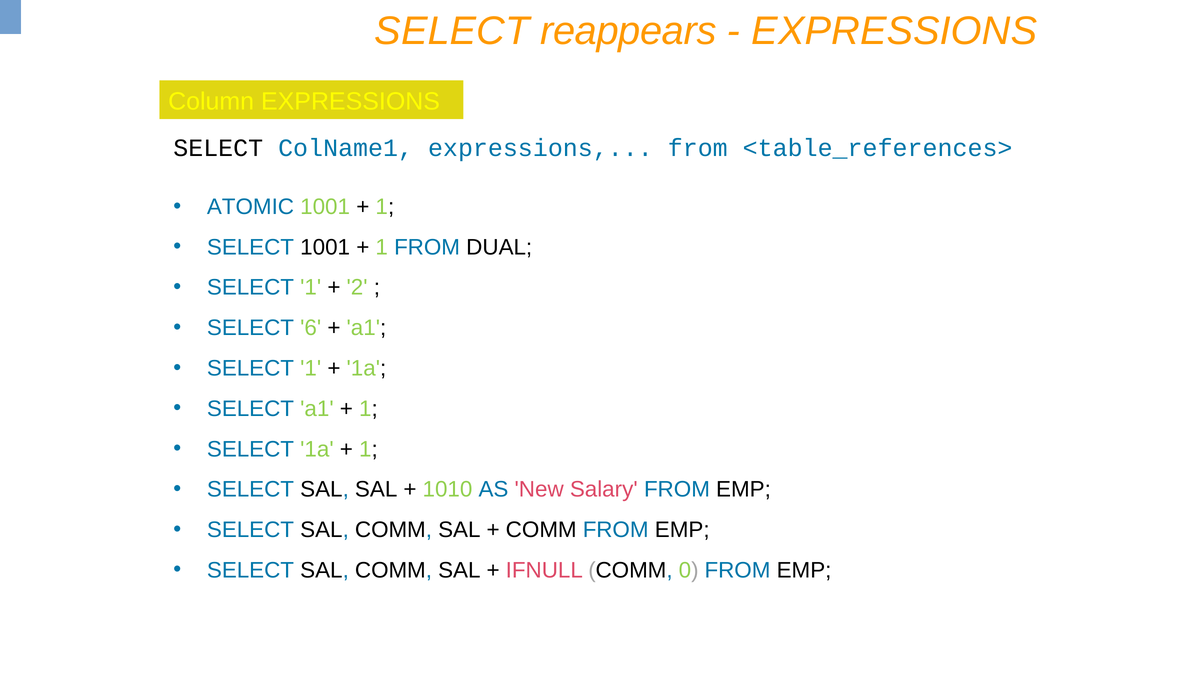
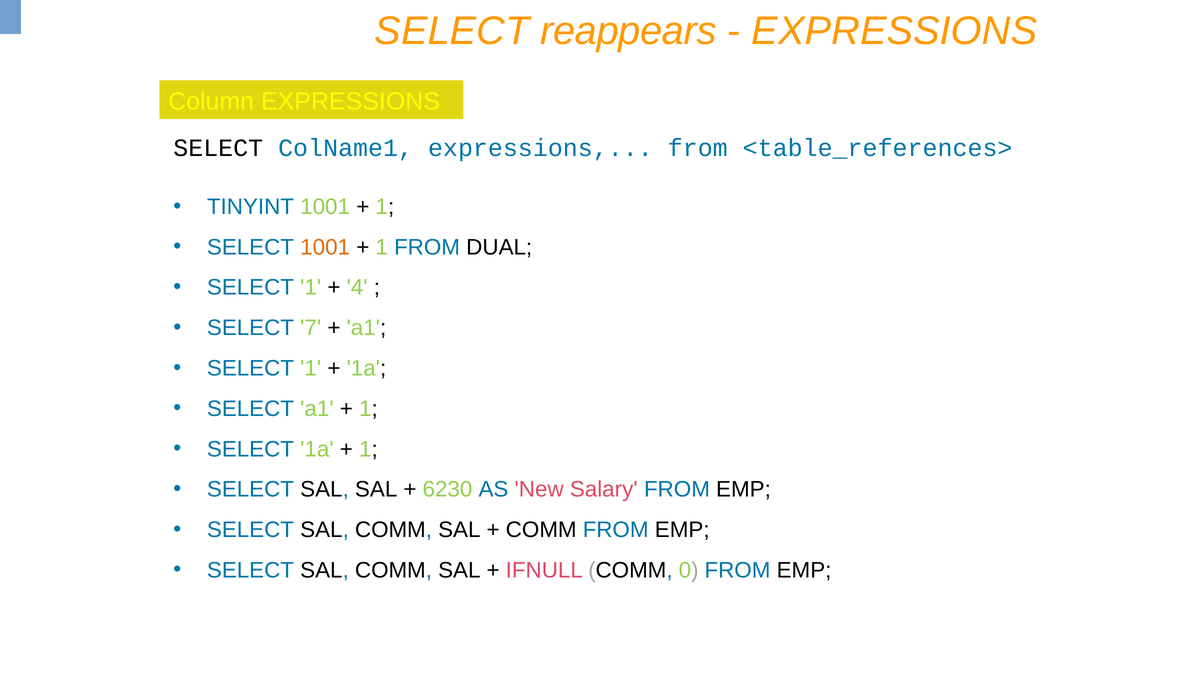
ATOMIC: ATOMIC -> TINYINT (250, 207)
1001 colour: black -> orange (325, 247)
2: 2 -> 4 (357, 287)
6: 6 -> 7 (311, 328)
1010: 1010 -> 6230 (447, 489)
